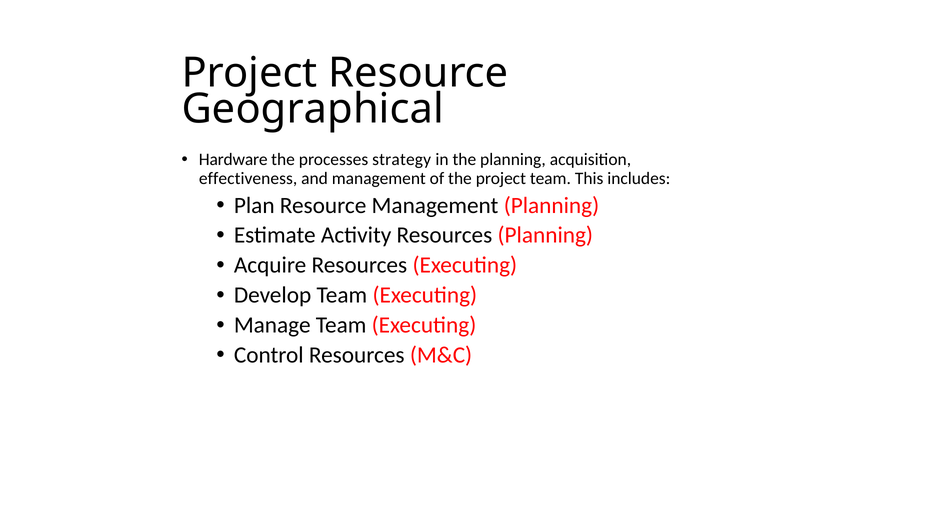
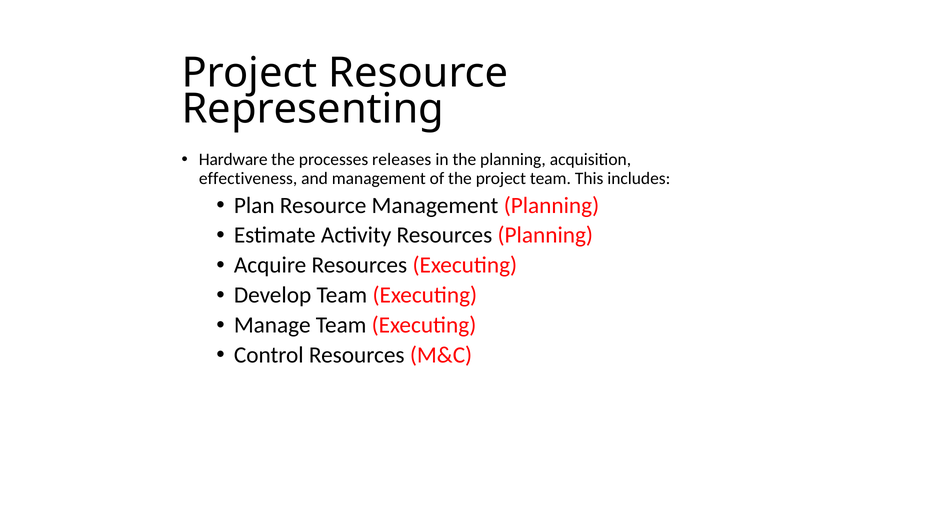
Geographical: Geographical -> Representing (313, 109)
strategy: strategy -> releases (402, 160)
